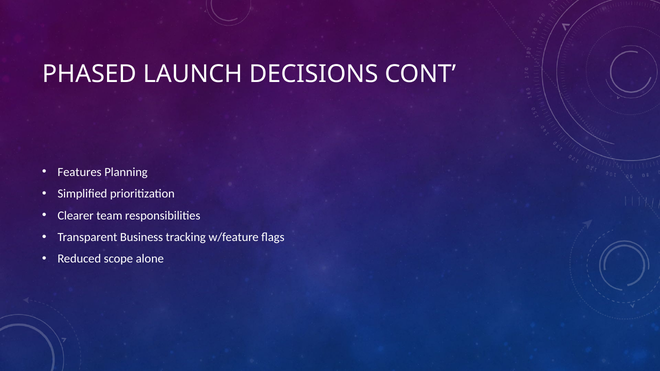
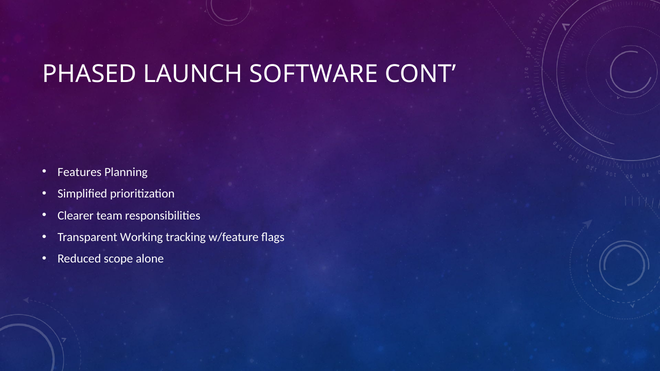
DECISIONS: DECISIONS -> SOFTWARE (314, 74)
Business: Business -> Working (142, 237)
